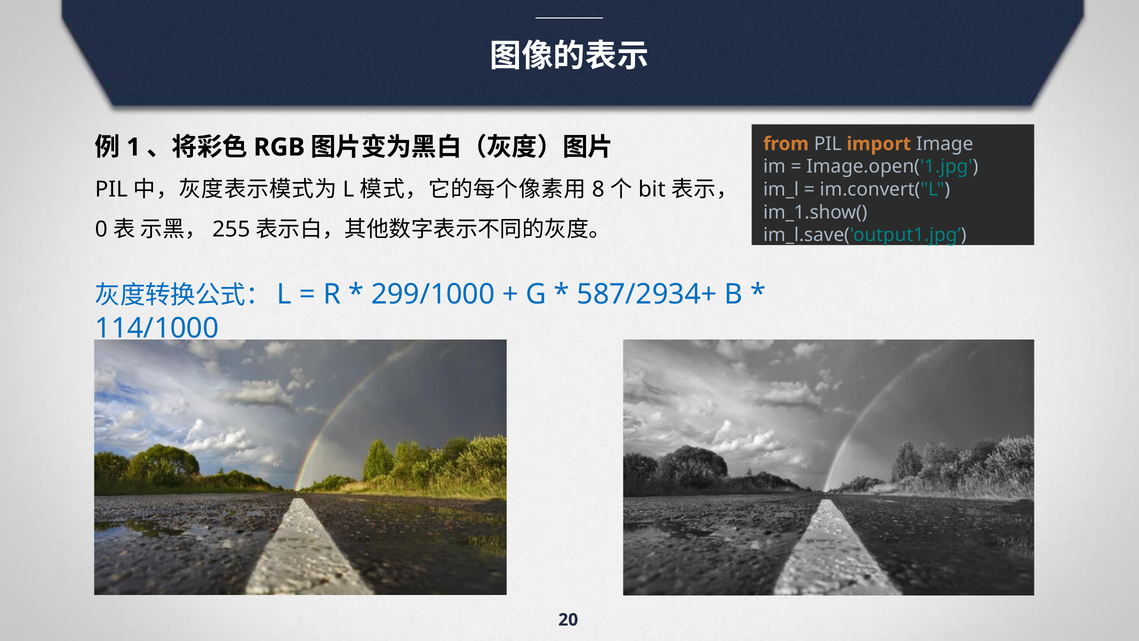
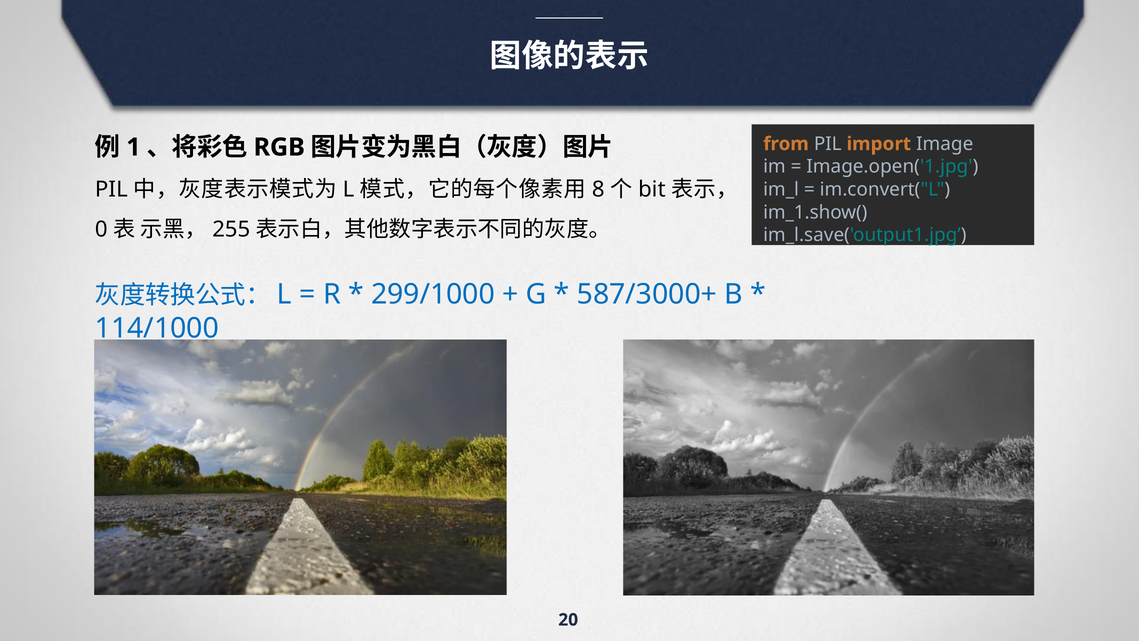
587/2934+: 587/2934+ -> 587/3000+ (647, 294)
